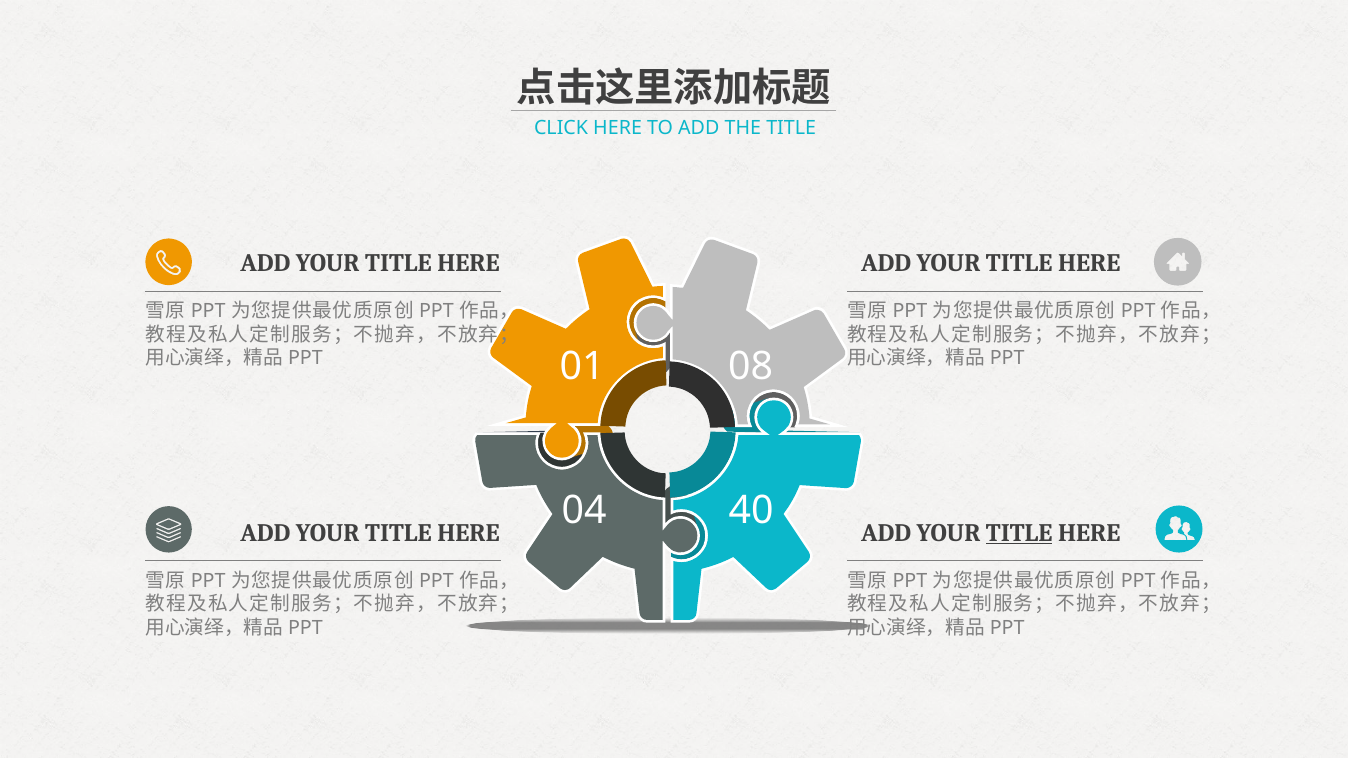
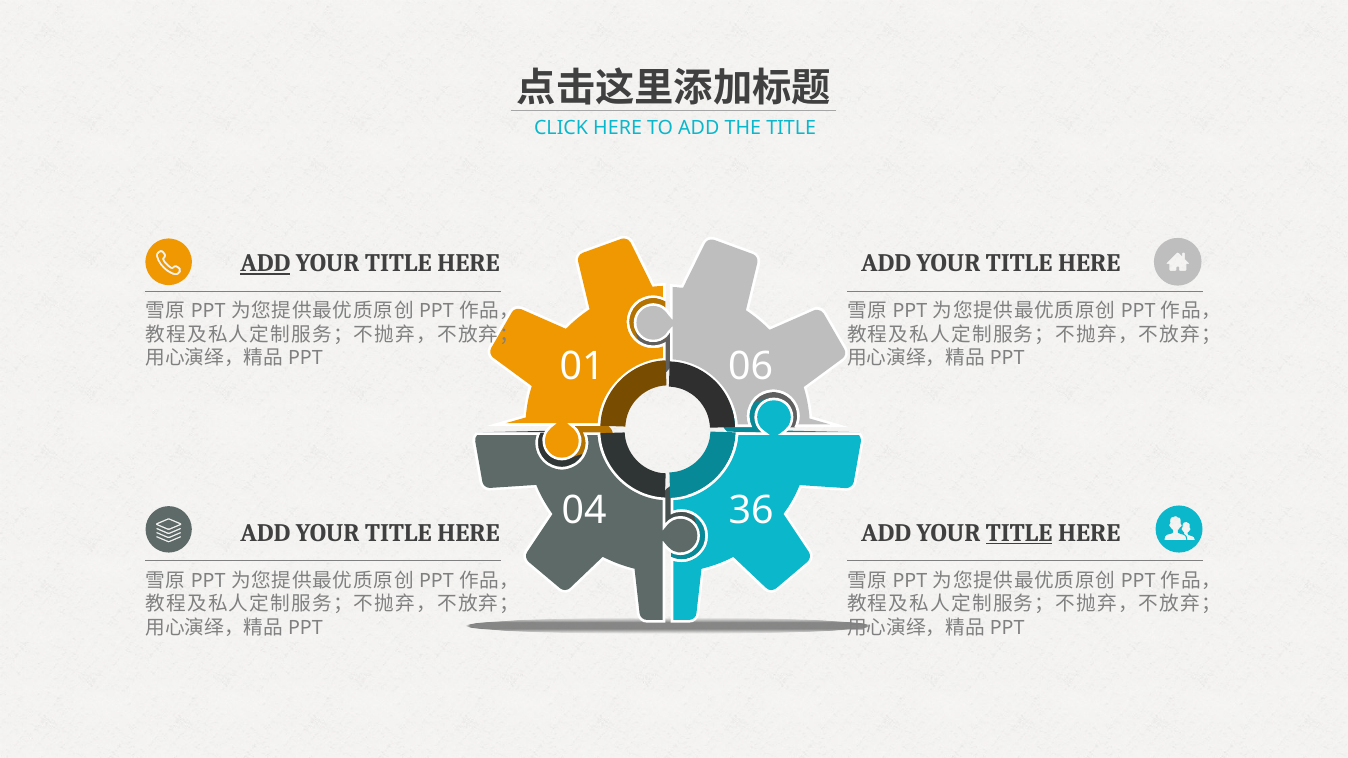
ADD underline: none -> present (265, 263)
08: 08 -> 06 (751, 367)
40: 40 -> 36 (751, 511)
